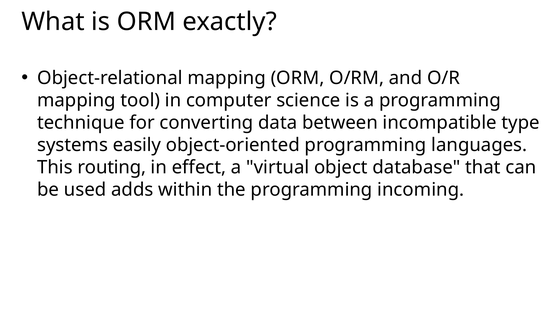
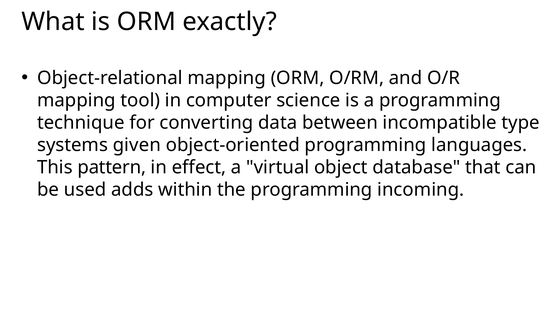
easily: easily -> given (137, 145)
routing: routing -> pattern (112, 167)
